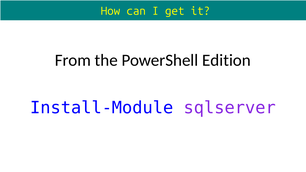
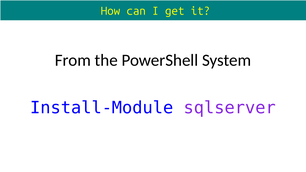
Edition: Edition -> System (227, 60)
